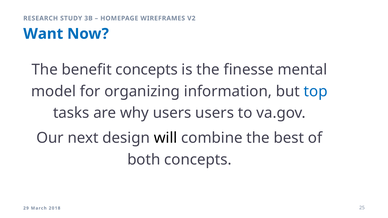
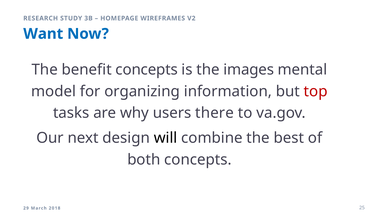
finesse: finesse -> images (249, 70)
top colour: blue -> red (316, 91)
users users: users -> there (215, 113)
